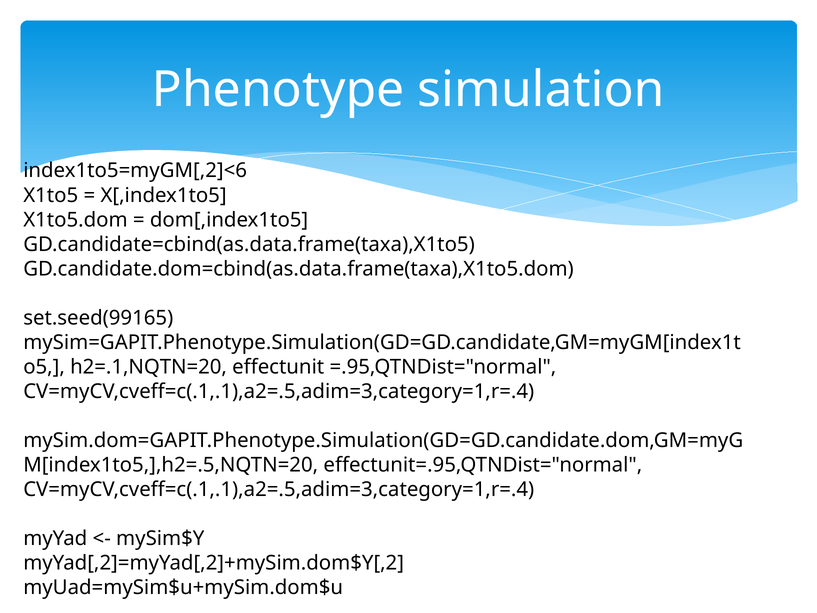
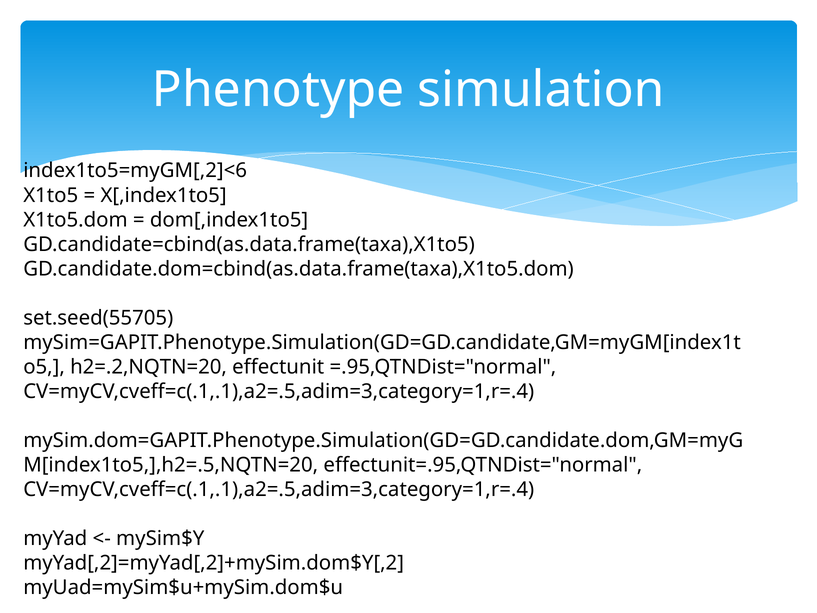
set.seed(99165: set.seed(99165 -> set.seed(55705 (98, 318)
h2=.1,NQTN=20: h2=.1,NQTN=20 -> h2=.2,NQTN=20 (149, 367)
